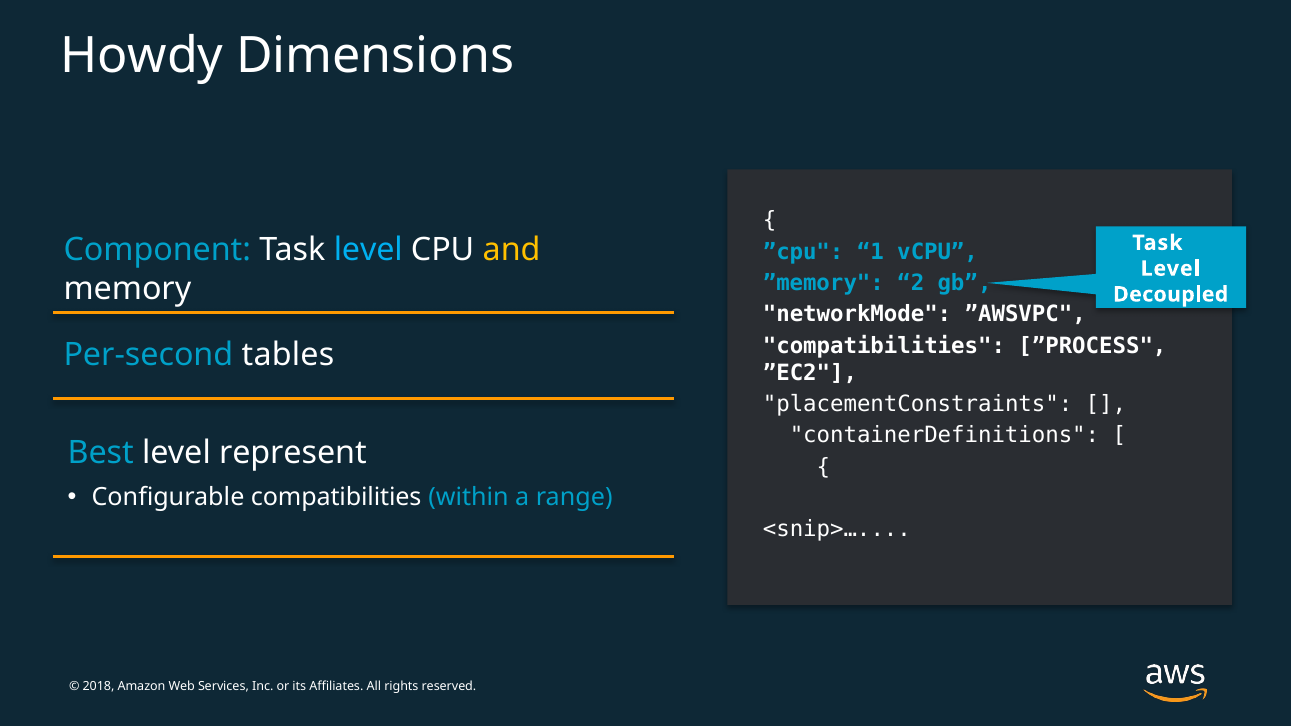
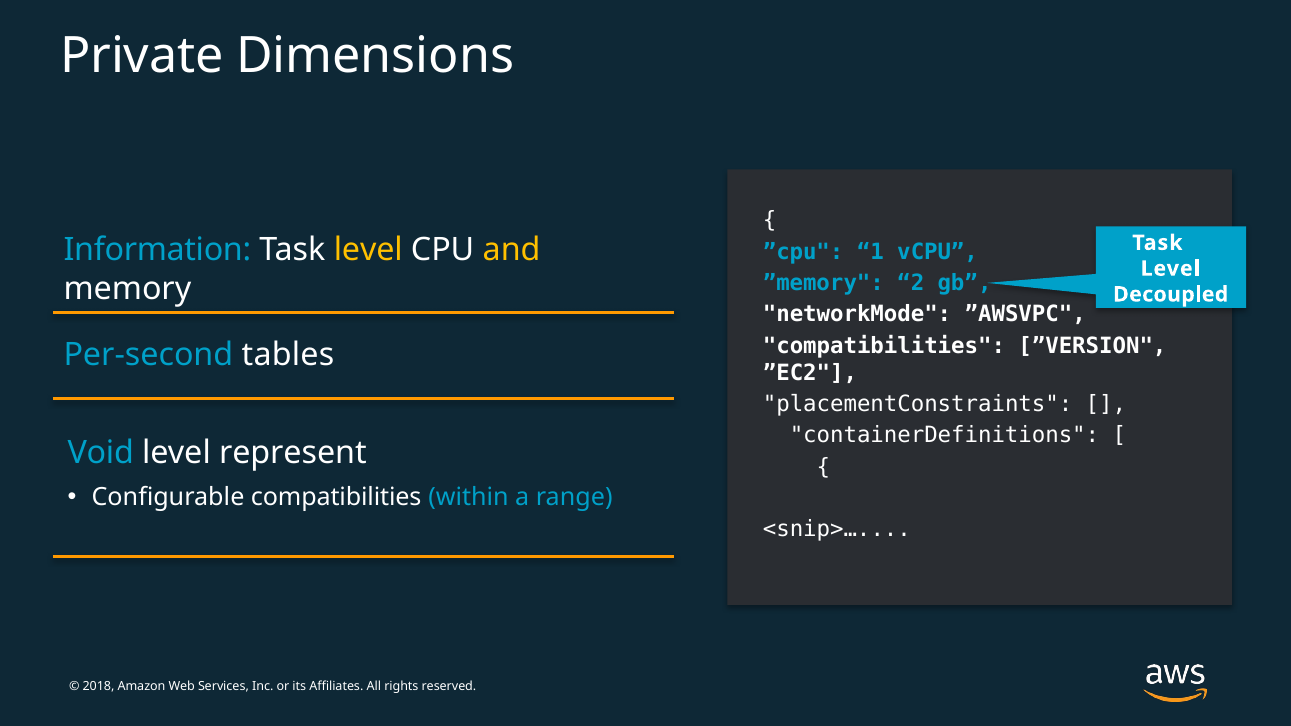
Howdy: Howdy -> Private (142, 56)
Component: Component -> Information (157, 250)
level colour: light blue -> yellow (368, 250)
”PROCESS: ”PROCESS -> ”VERSION (1092, 346)
Best: Best -> Void (101, 453)
